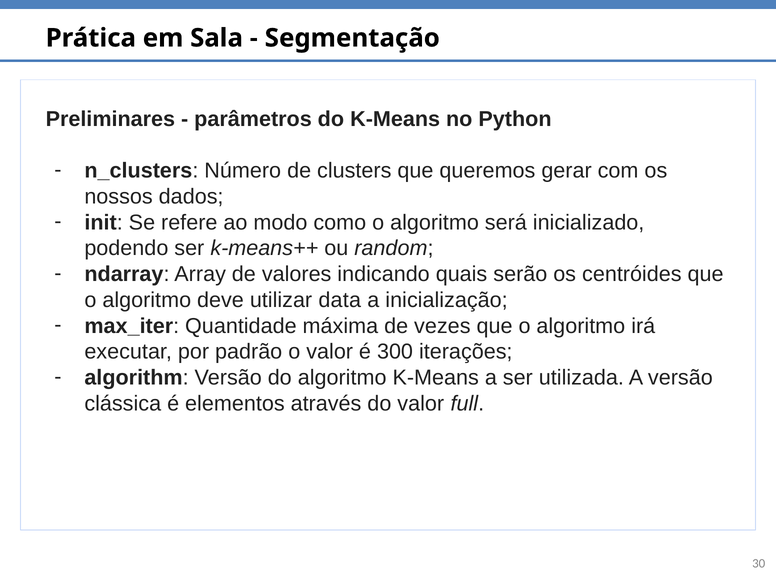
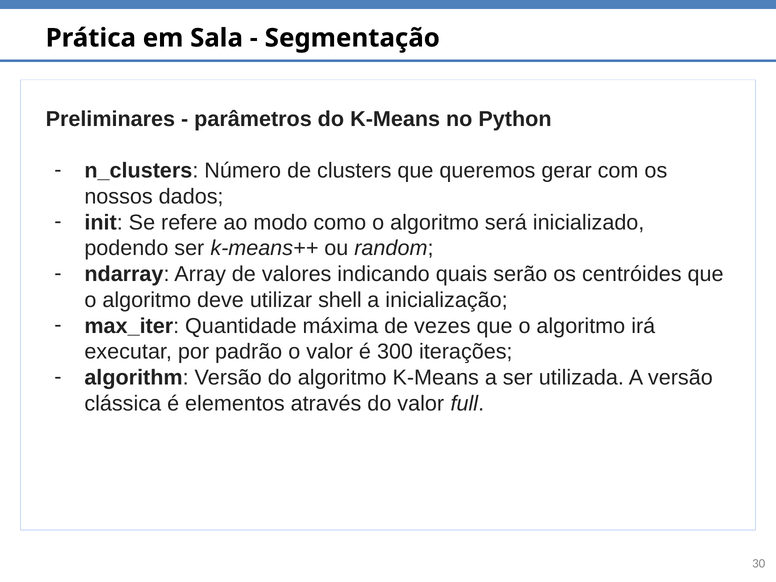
data: data -> shell (340, 300)
